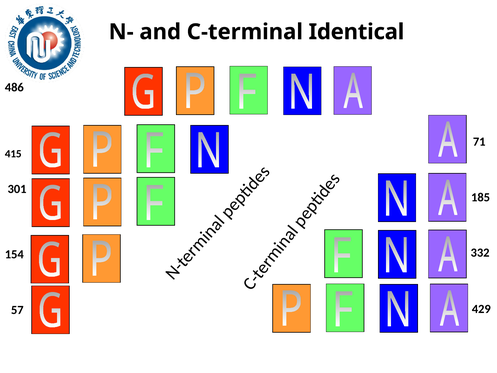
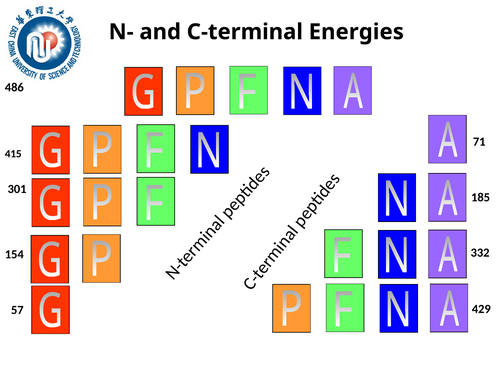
Identical: Identical -> Energies (356, 32)
